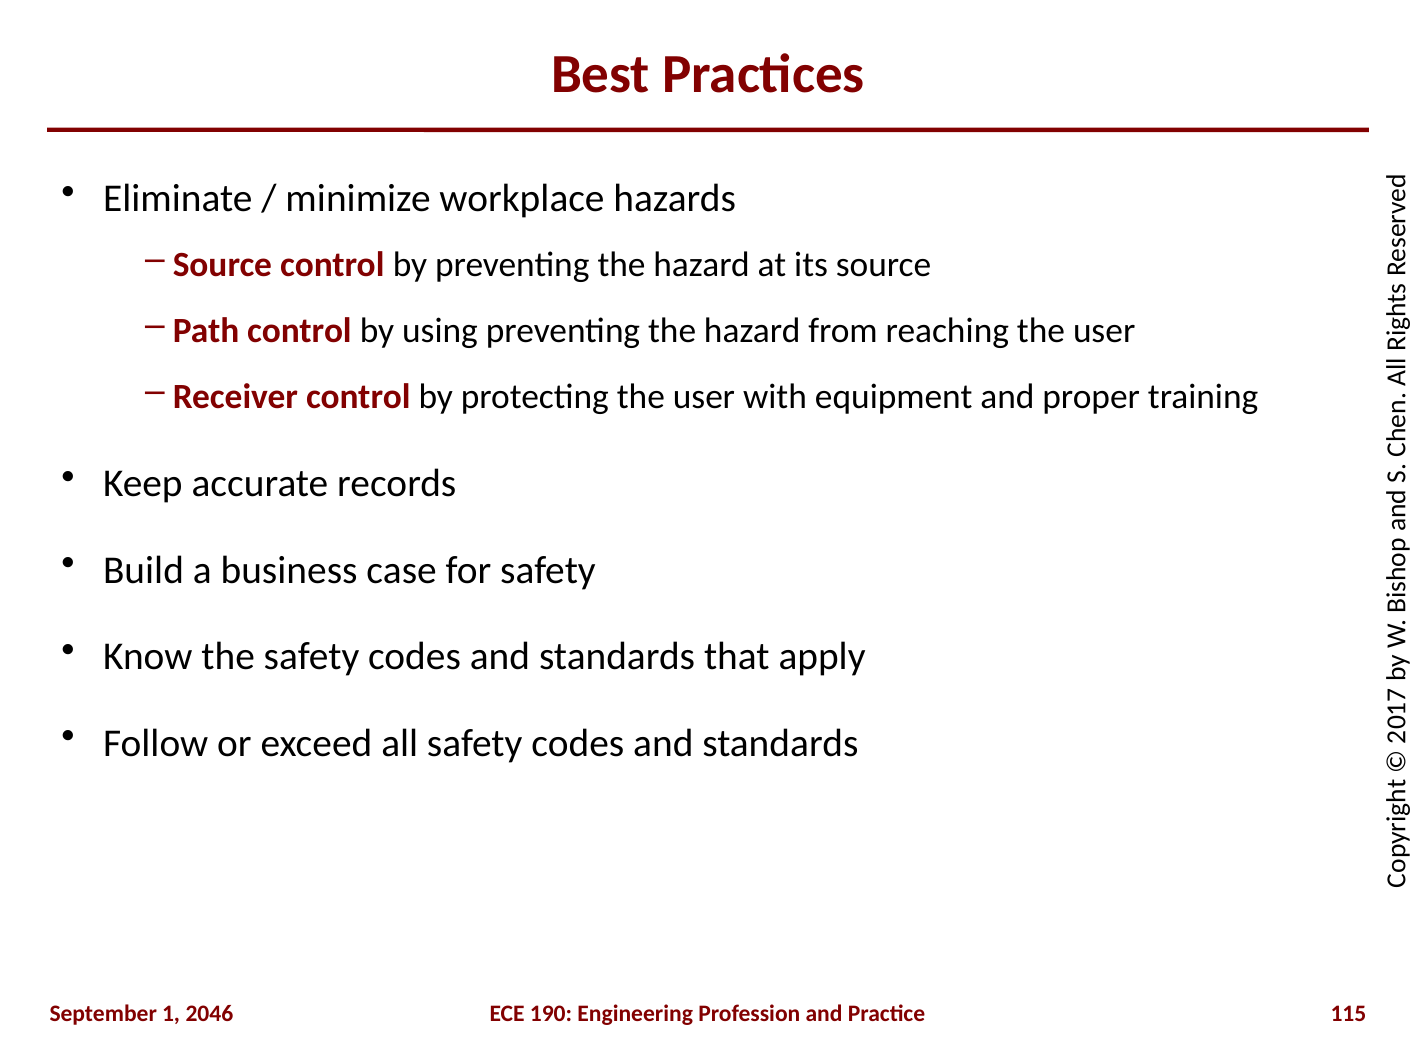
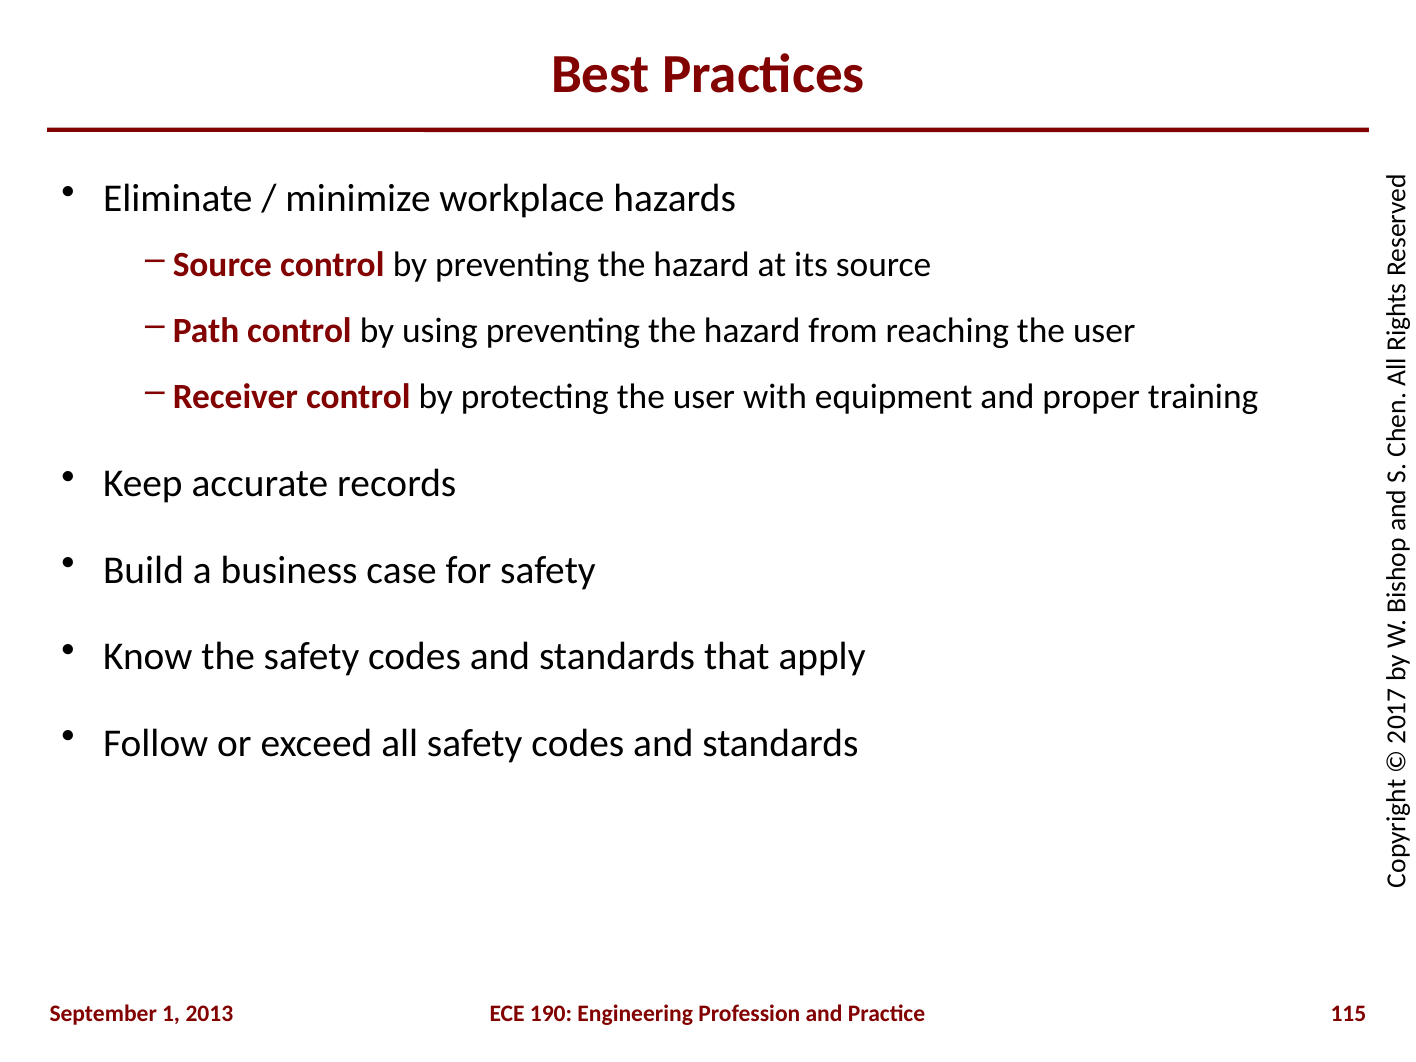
2046: 2046 -> 2013 (209, 1014)
